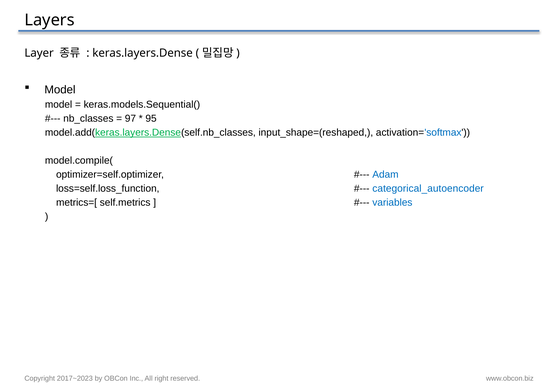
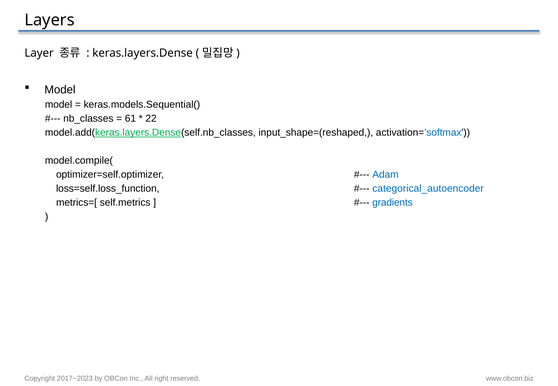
97: 97 -> 61 (130, 119)
95: 95 -> 22 (151, 119)
variables: variables -> gradients (392, 203)
